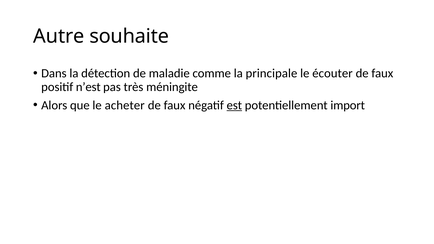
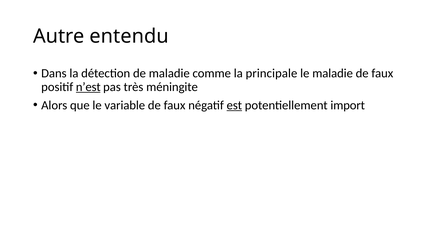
souhaite: souhaite -> entendu (129, 36)
le écouter: écouter -> maladie (333, 73)
n’est underline: none -> present (88, 87)
acheter: acheter -> variable (125, 105)
